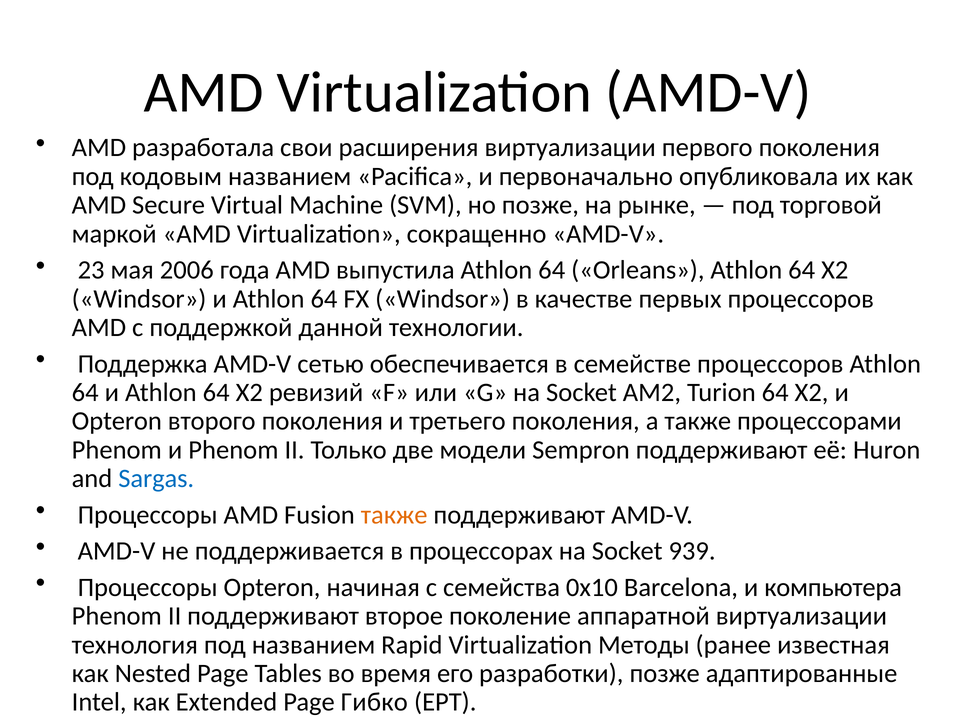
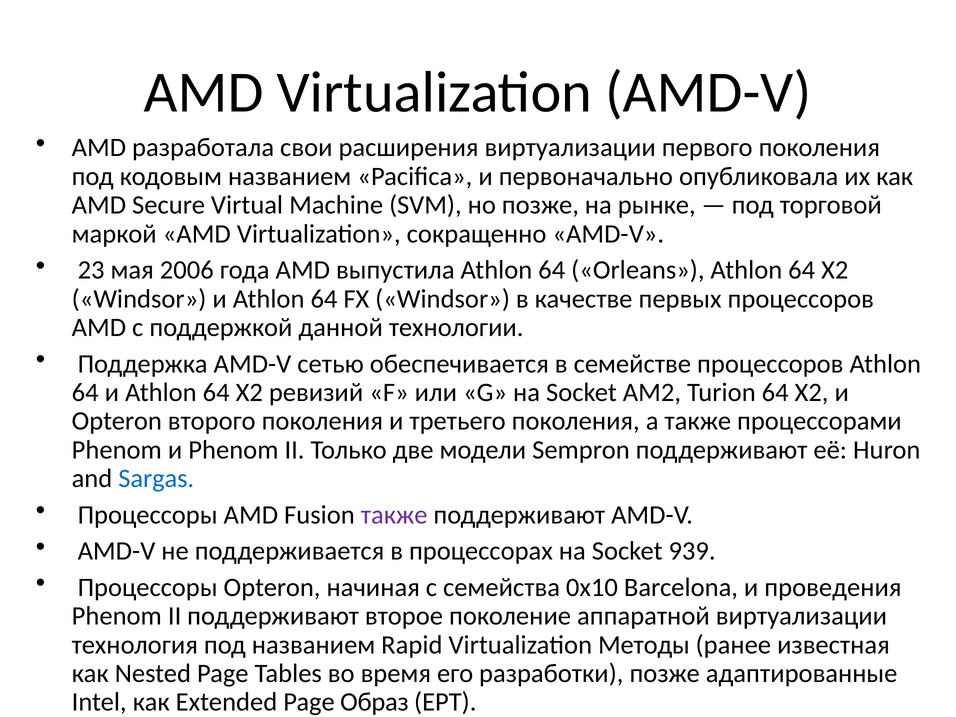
также colour: orange -> purple (394, 515)
компьютера: компьютера -> проведения (833, 587)
Гибко: Гибко -> Образ (375, 702)
